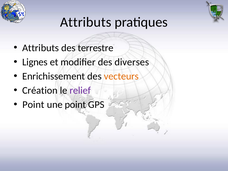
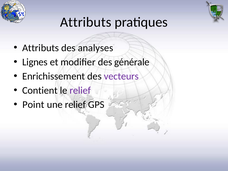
terrestre: terrestre -> analyses (95, 48)
diverses: diverses -> générale (132, 62)
vecteurs colour: orange -> purple (121, 76)
Création: Création -> Contient (40, 90)
une point: point -> relief (75, 105)
